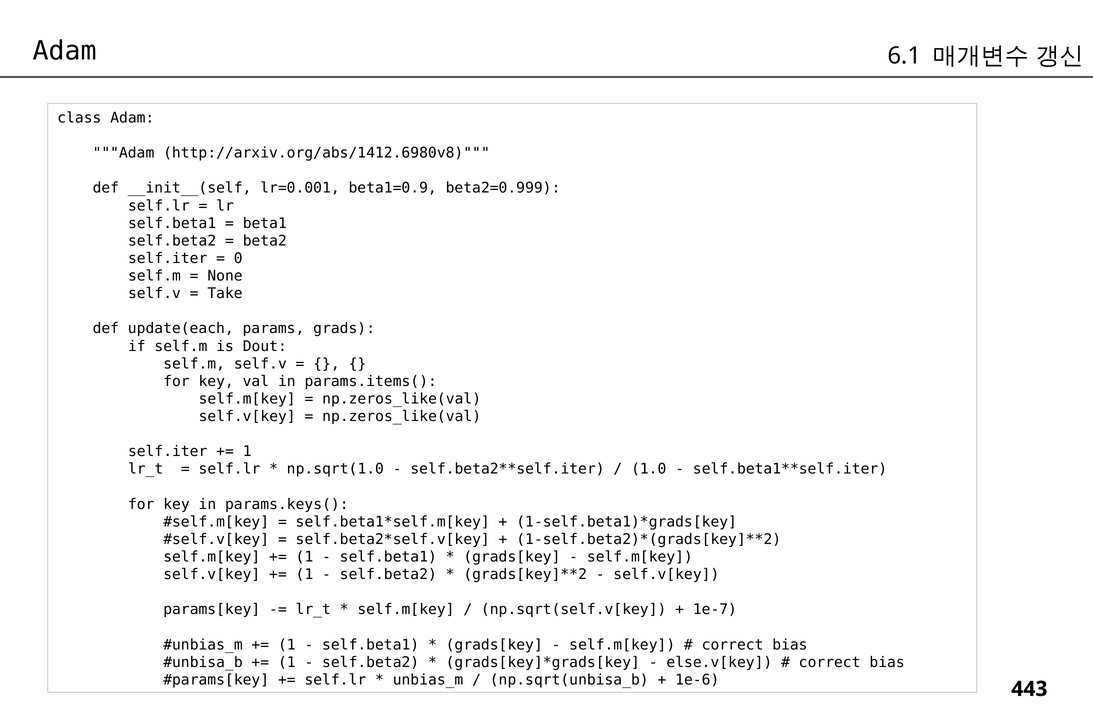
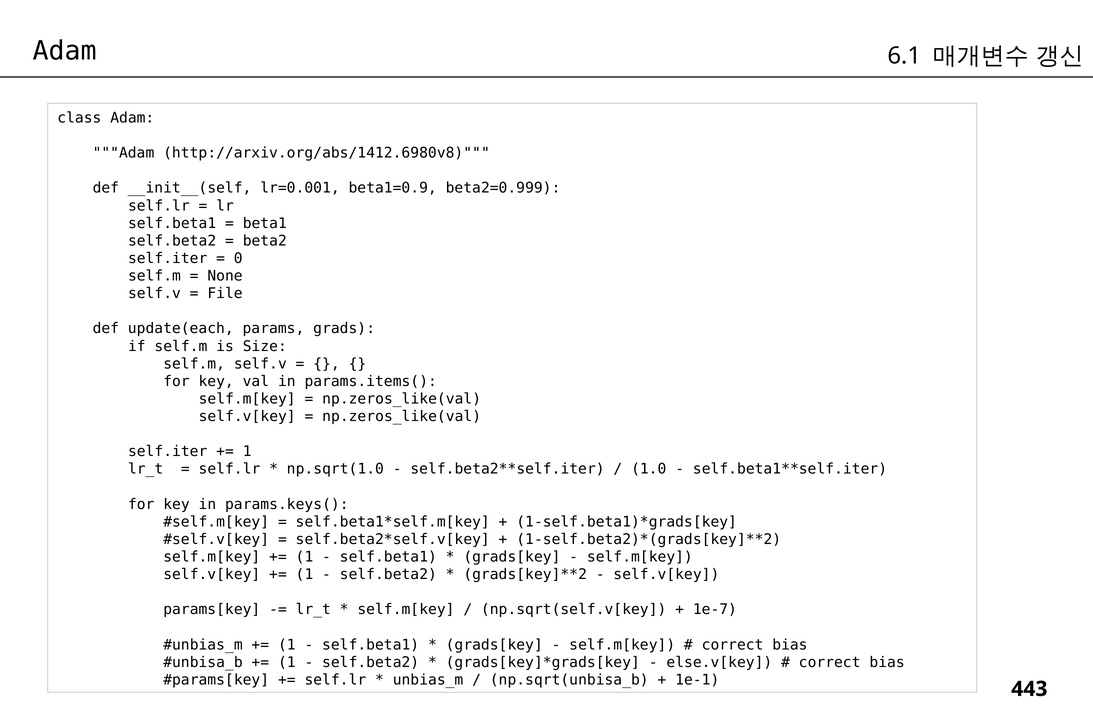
Take: Take -> File (225, 293)
Dout: Dout -> Size (265, 346)
1e-6: 1e-6 -> 1e-1 (697, 680)
